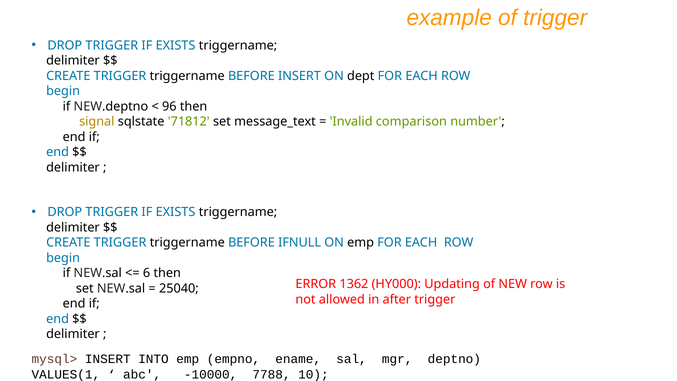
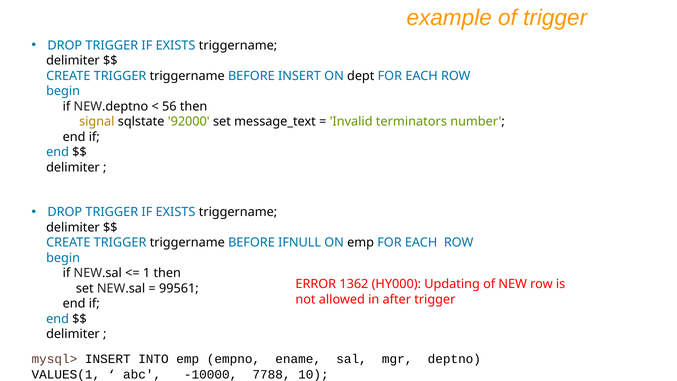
96: 96 -> 56 (169, 106)
71812: 71812 -> 92000 (189, 122)
comparison: comparison -> terminators (411, 122)
6: 6 -> 1 (147, 273)
25040: 25040 -> 99561 (179, 288)
